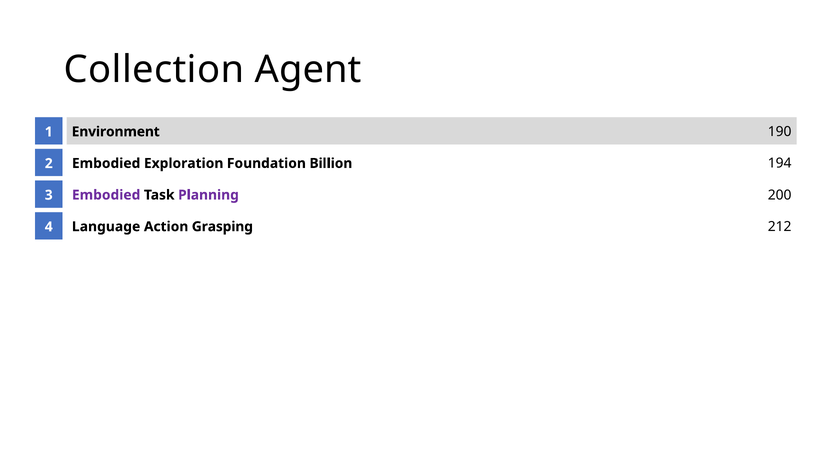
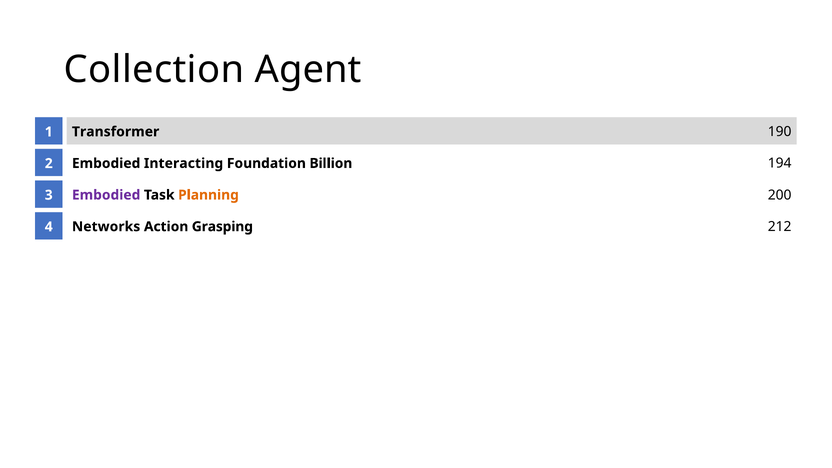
Environment: Environment -> Transformer (116, 132)
Exploration: Exploration -> Interacting (184, 163)
Planning colour: purple -> orange (208, 195)
Language: Language -> Networks (106, 227)
